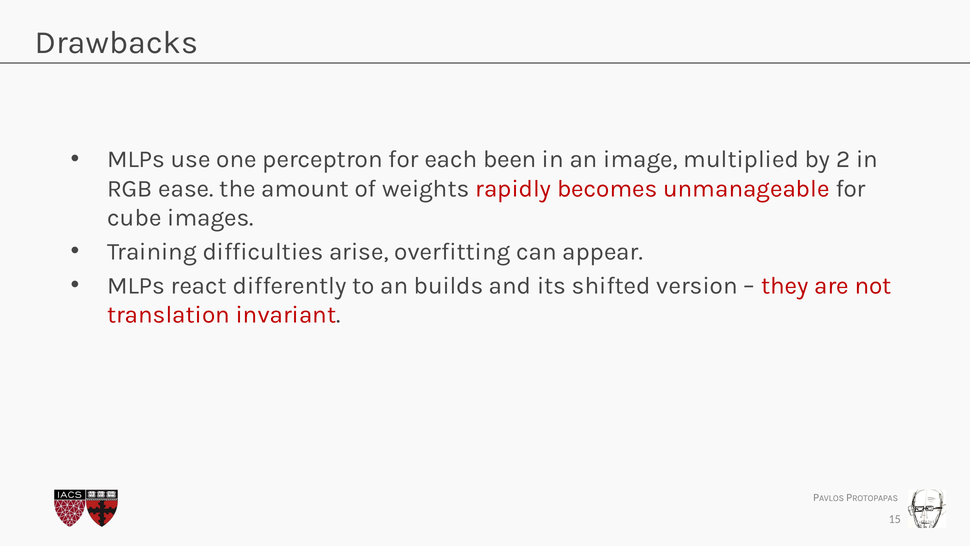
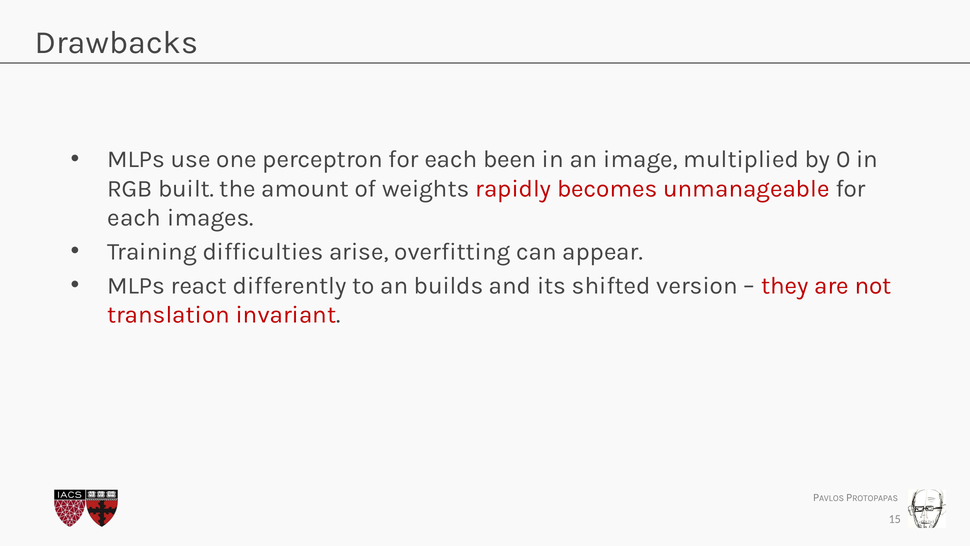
2: 2 -> 0 (843, 159)
ease: ease -> built (186, 188)
cube: cube -> each (134, 218)
